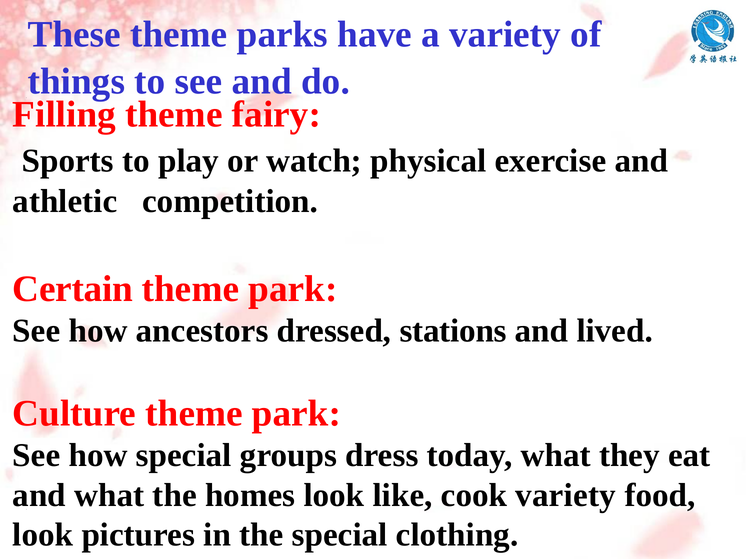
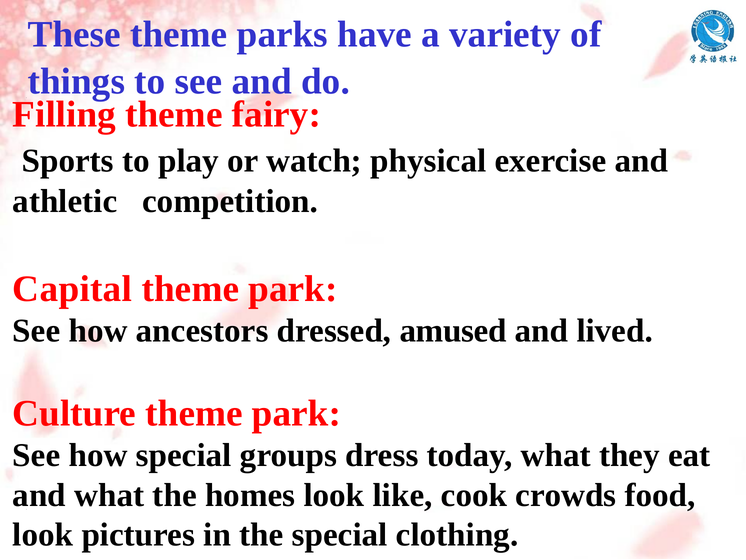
Certain: Certain -> Capital (72, 289)
stations: stations -> amused (453, 331)
cook variety: variety -> crowds (566, 495)
